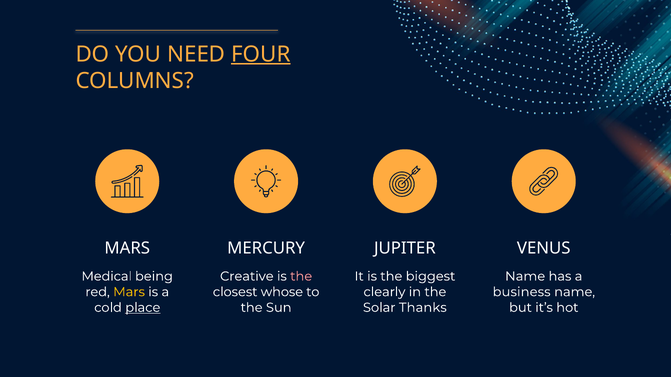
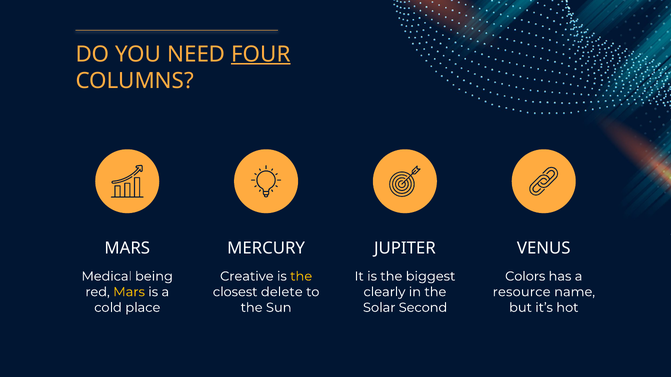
the colour: pink -> yellow (301, 277)
Name: Name -> Colors (525, 277)
whose: whose -> delete (282, 292)
business: business -> resource (522, 292)
place underline: present -> none (143, 308)
Thanks: Thanks -> Second (423, 308)
